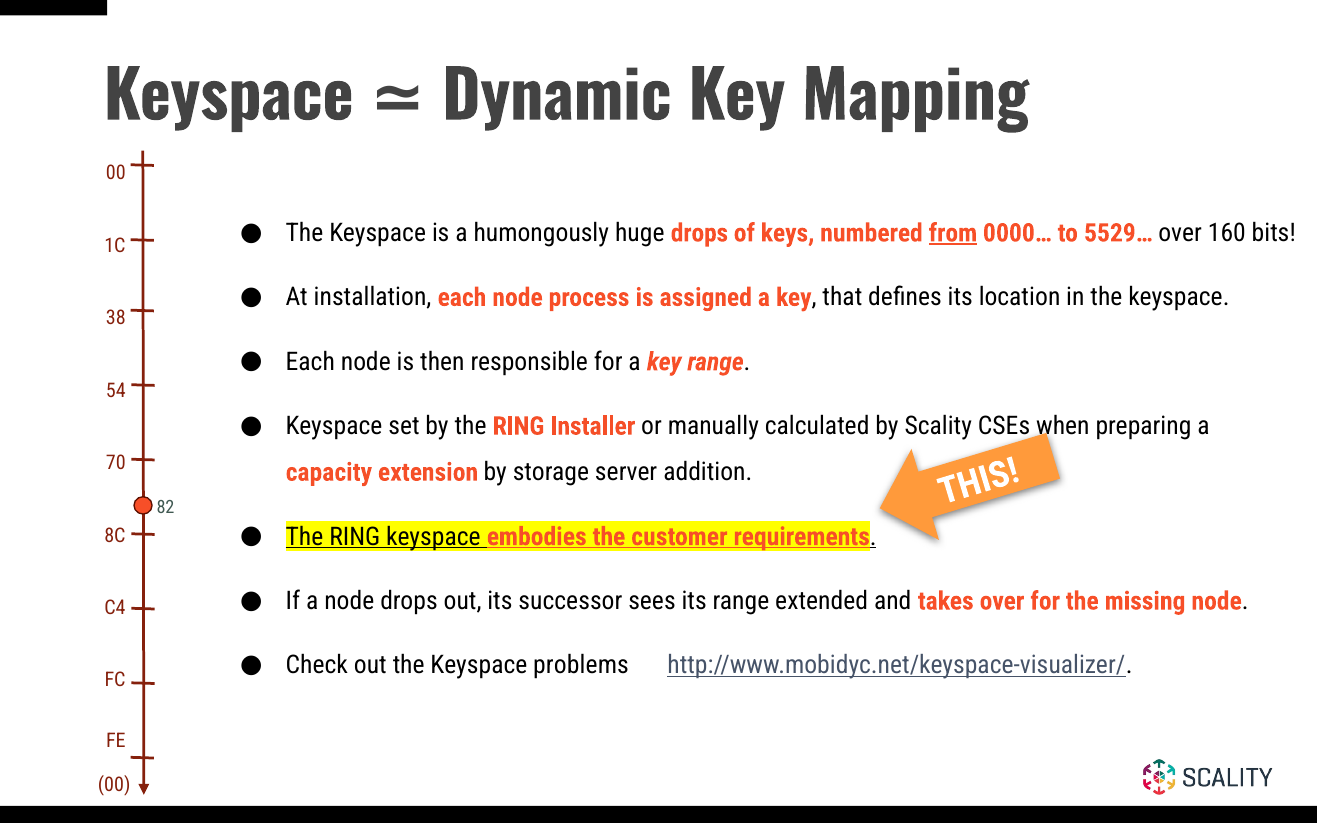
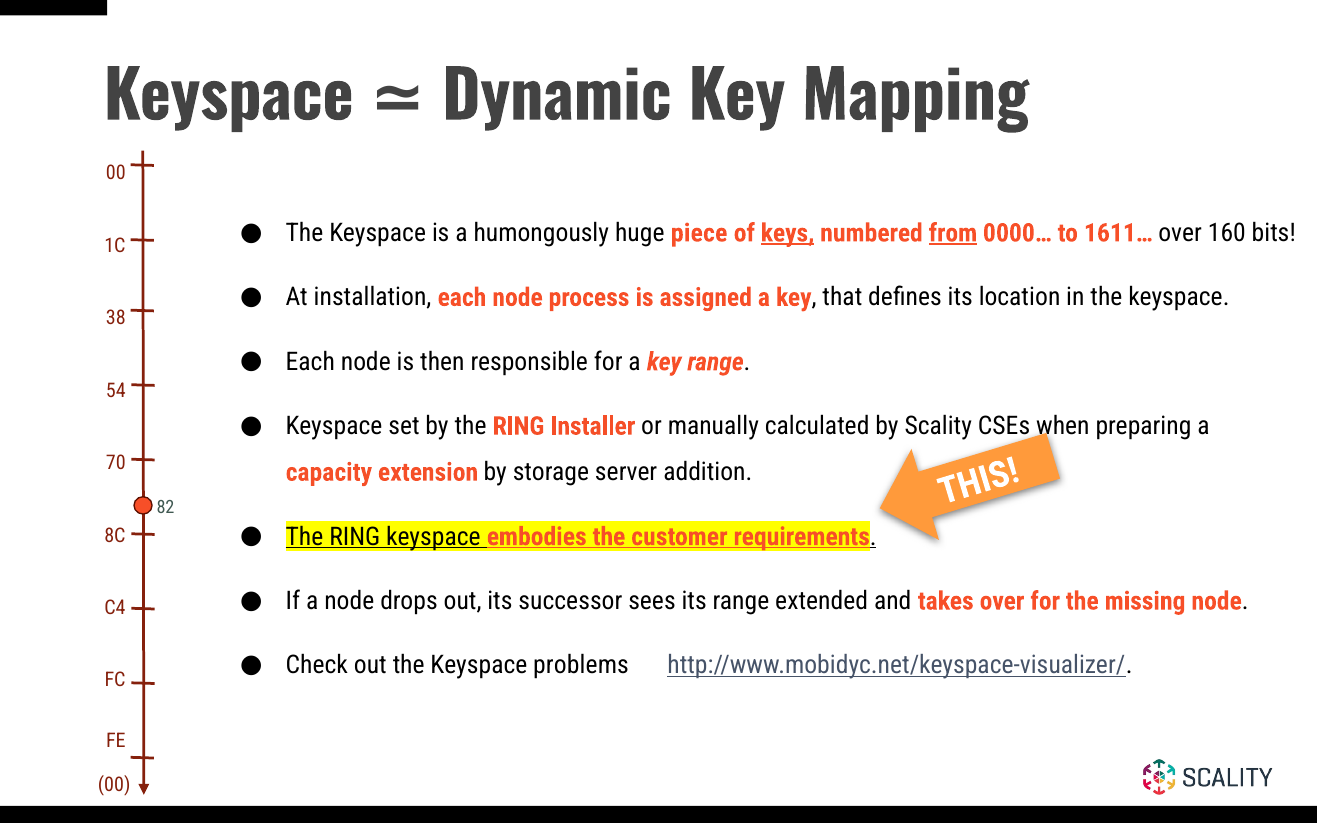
huge drops: drops -> piece (699, 233)
keys underline: none -> present (788, 233)
5529…: 5529… -> 1611… (1118, 233)
